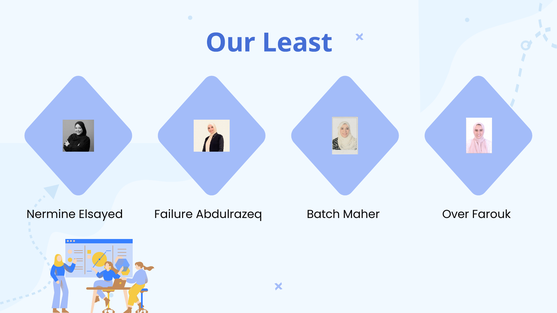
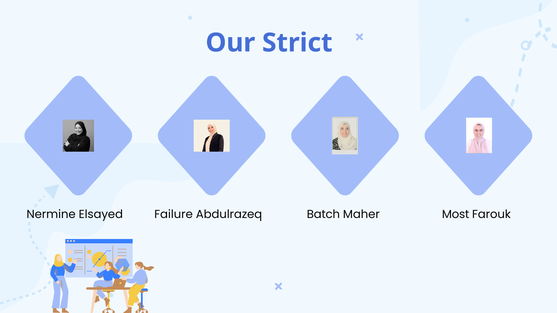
Least: Least -> Strict (297, 43)
Over: Over -> Most (456, 215)
